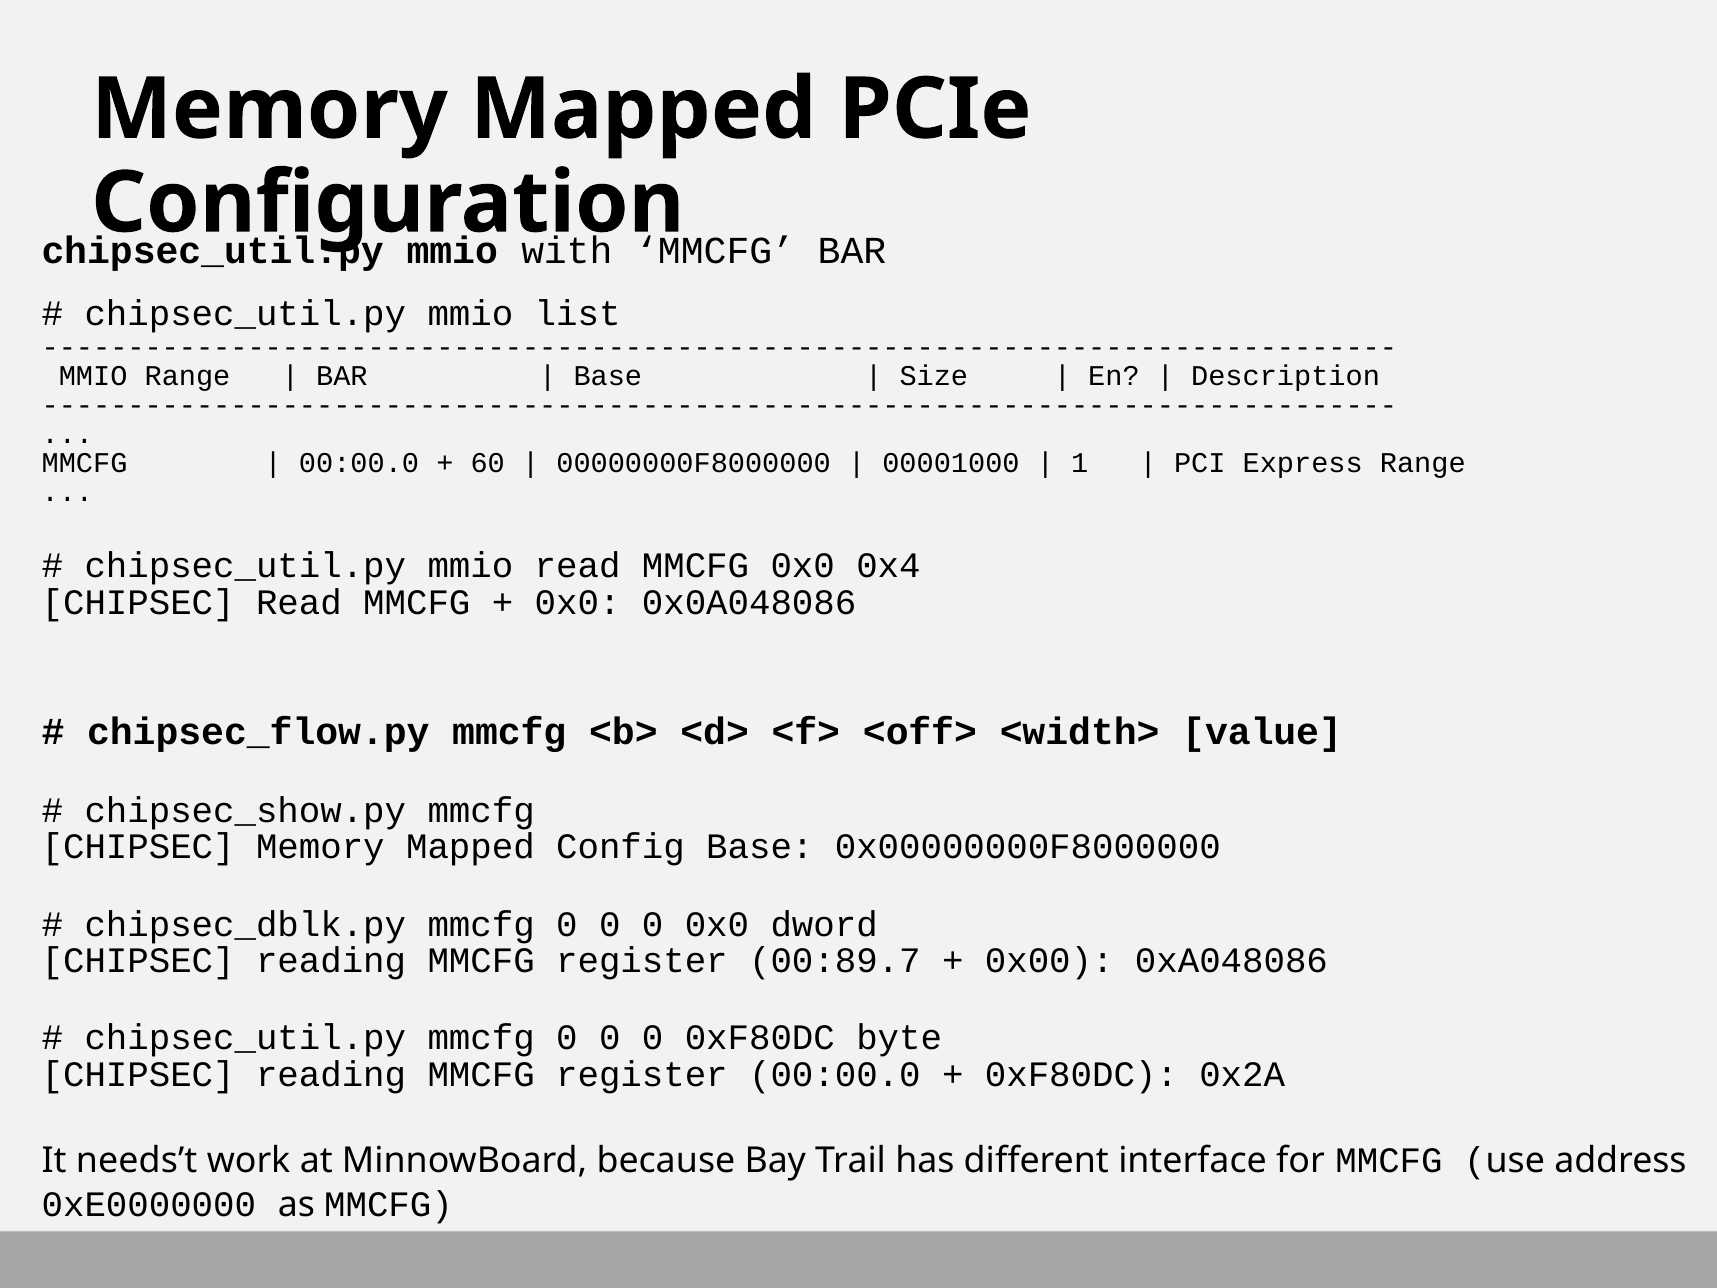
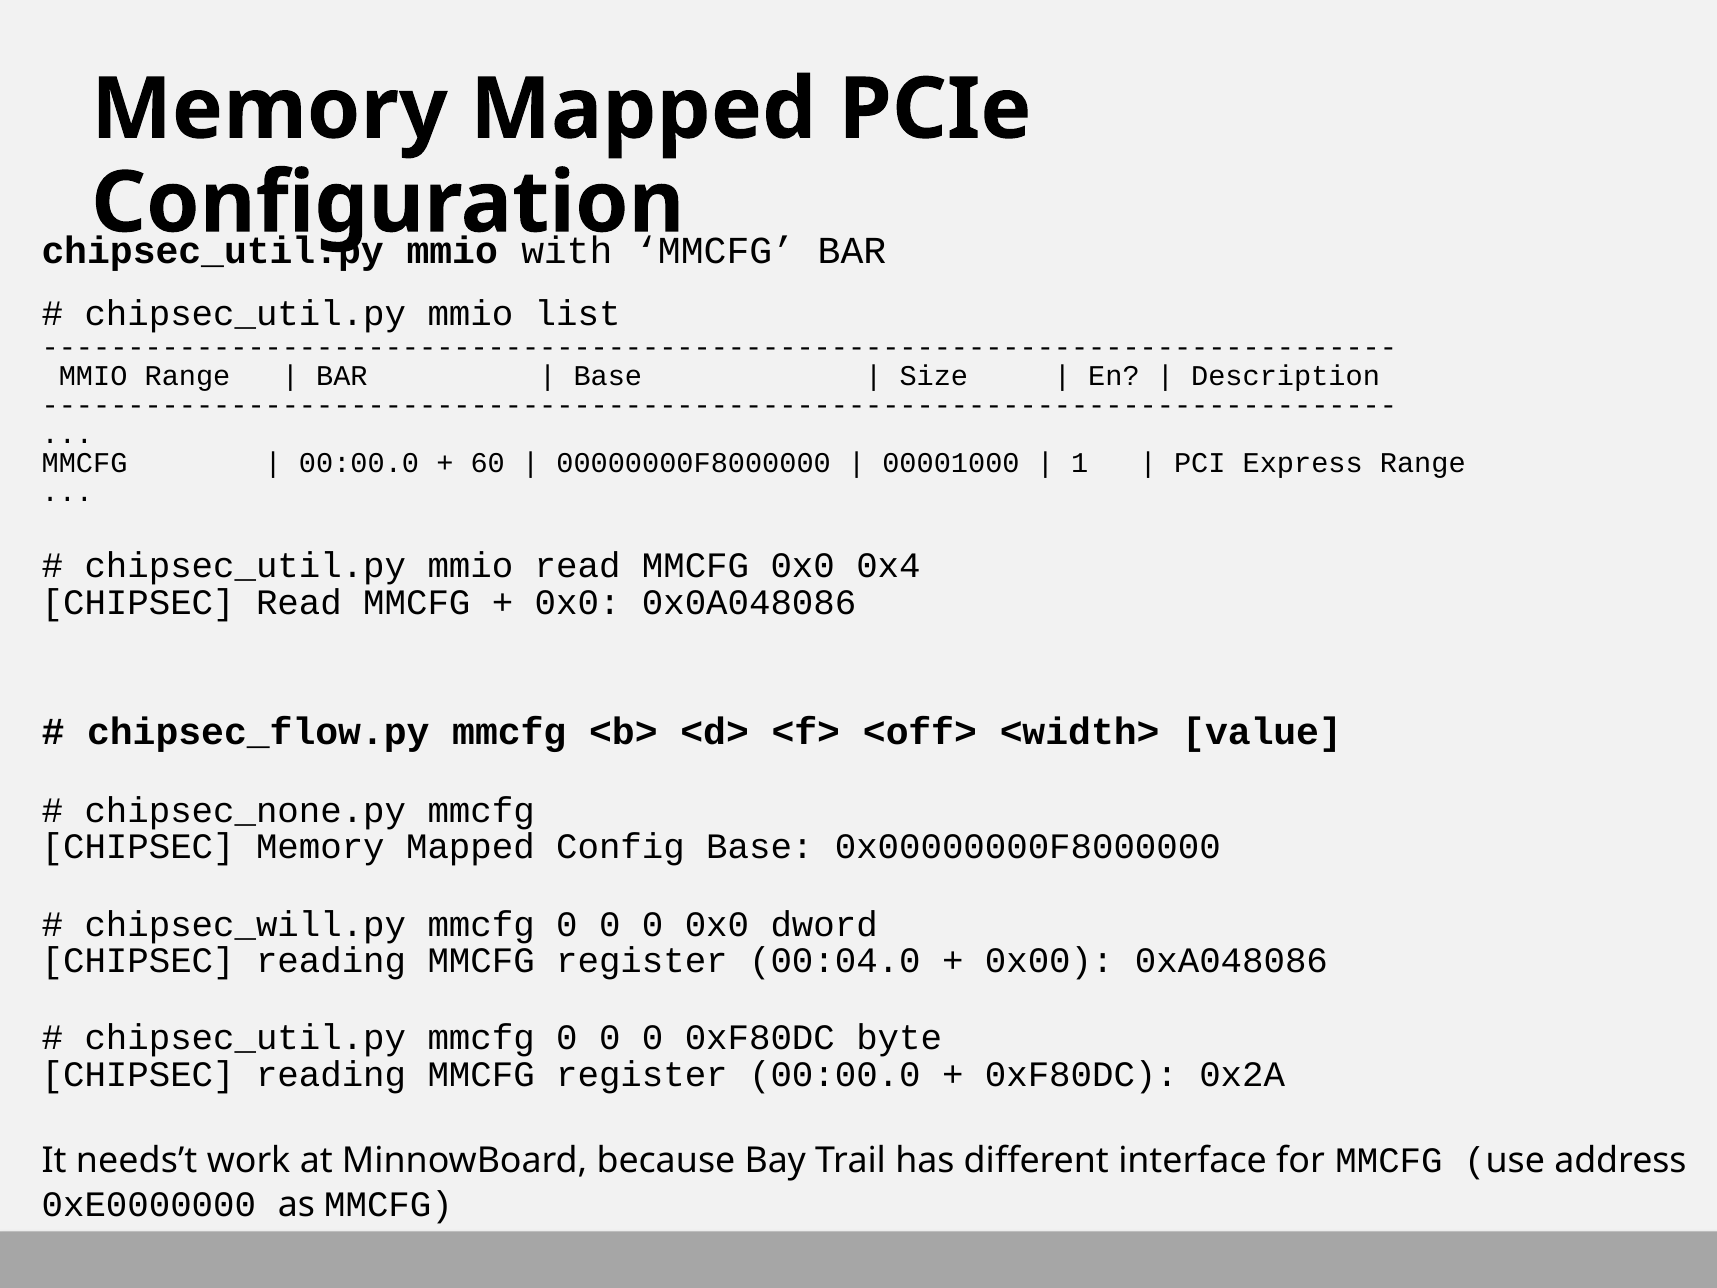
chipsec_show.py: chipsec_show.py -> chipsec_none.py (245, 810)
chipsec_dblk.py: chipsec_dblk.py -> chipsec_will.py (245, 924)
00:89.7: 00:89.7 -> 00:04.0 (835, 961)
